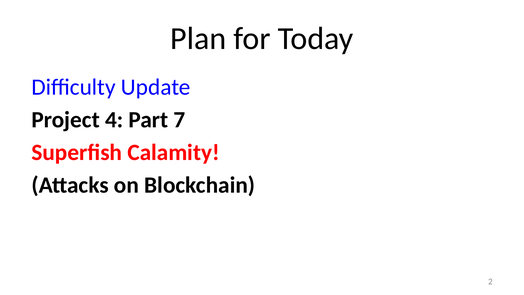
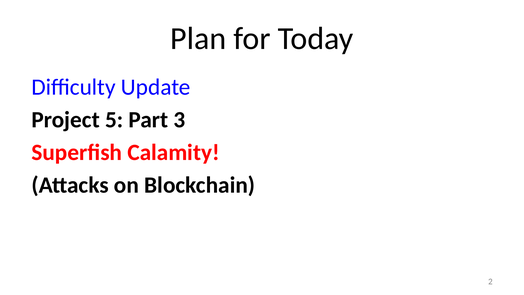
4: 4 -> 5 (114, 120)
7: 7 -> 3 (180, 120)
